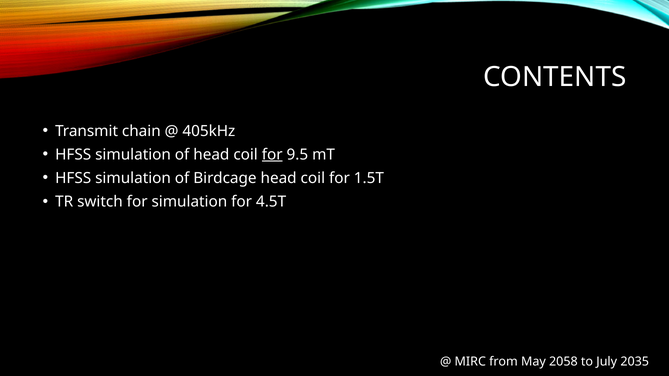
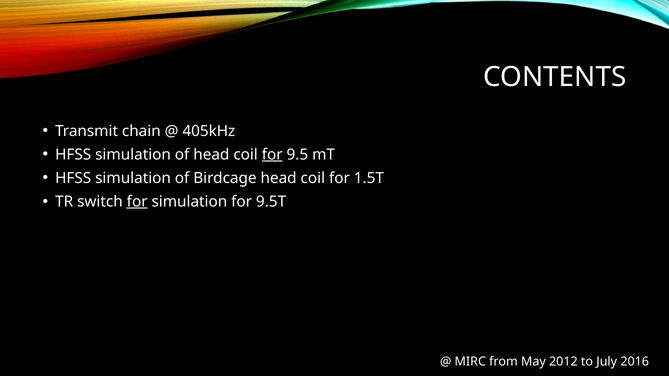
for underline: none -> present (137, 202)
4.5T: 4.5T -> 9.5T (271, 202)
2058: 2058 -> 2012 (563, 362)
2035: 2035 -> 2016 (635, 362)
